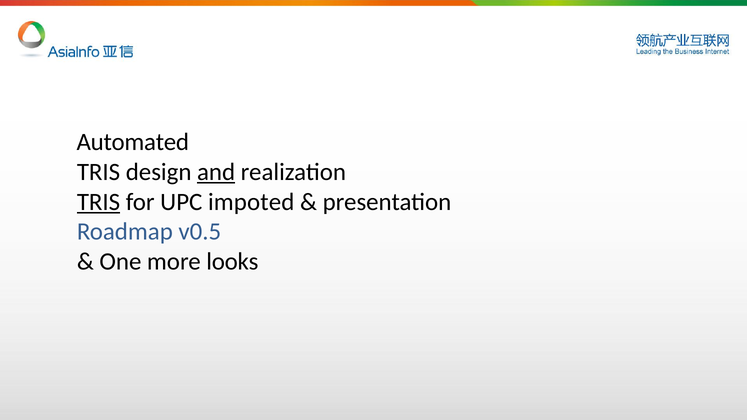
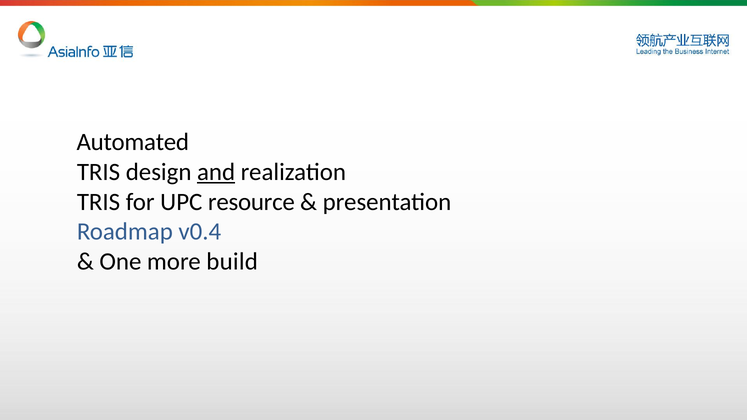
TRIS underline: present -> none (99, 202)
impoted: impoted -> resource (251, 202)
v0.5: v0.5 -> v0.4 (200, 232)
looks: looks -> build (232, 262)
